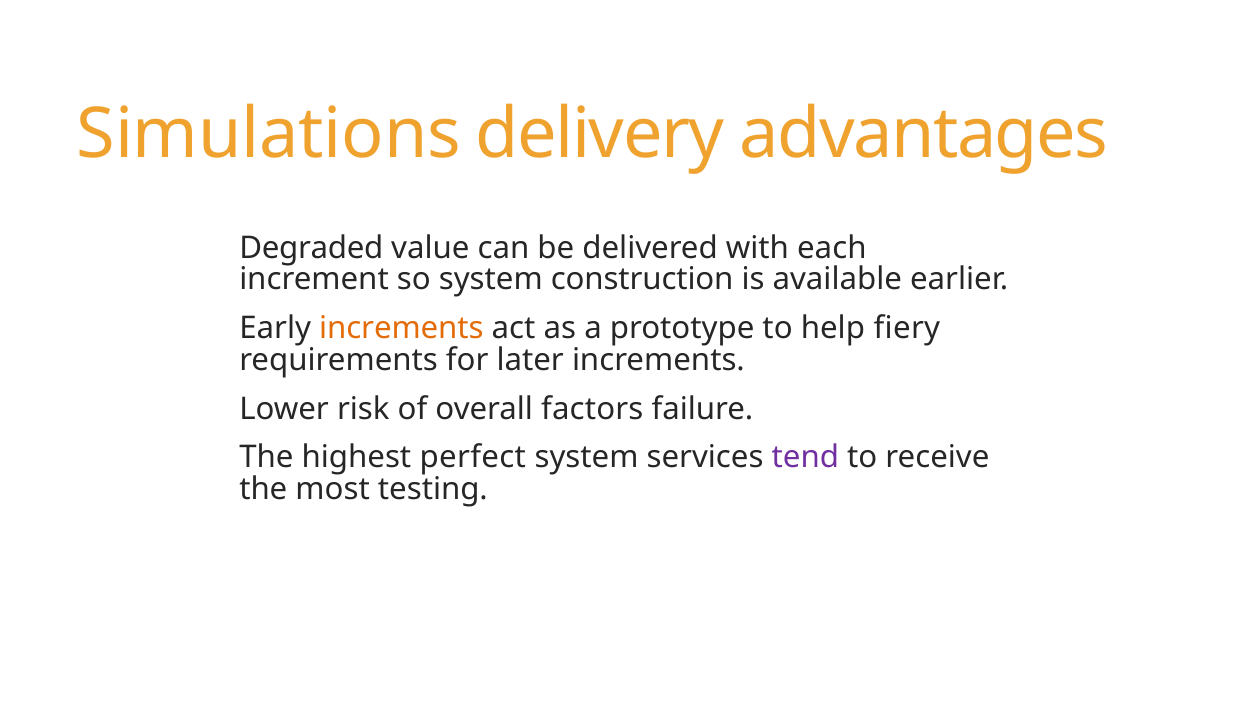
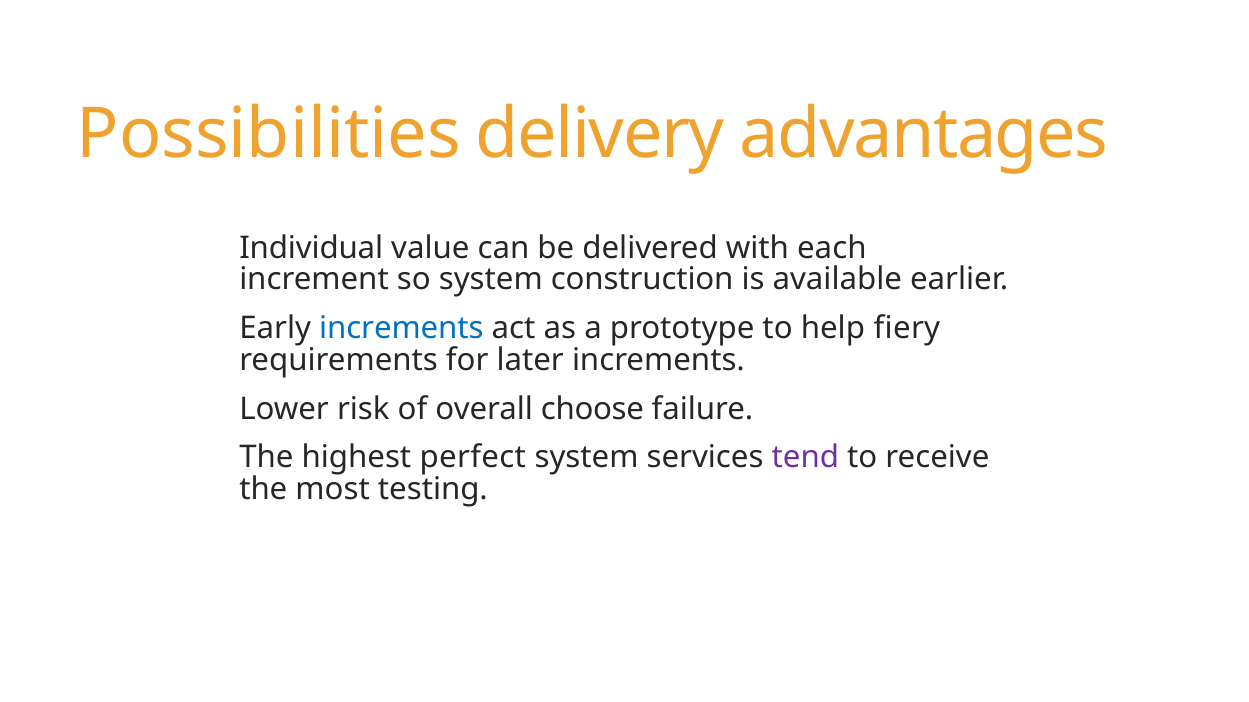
Simulations: Simulations -> Possibilities (269, 134)
Degraded: Degraded -> Individual (311, 248)
increments colour: orange -> blue (401, 329)
factors: factors -> choose (592, 409)
